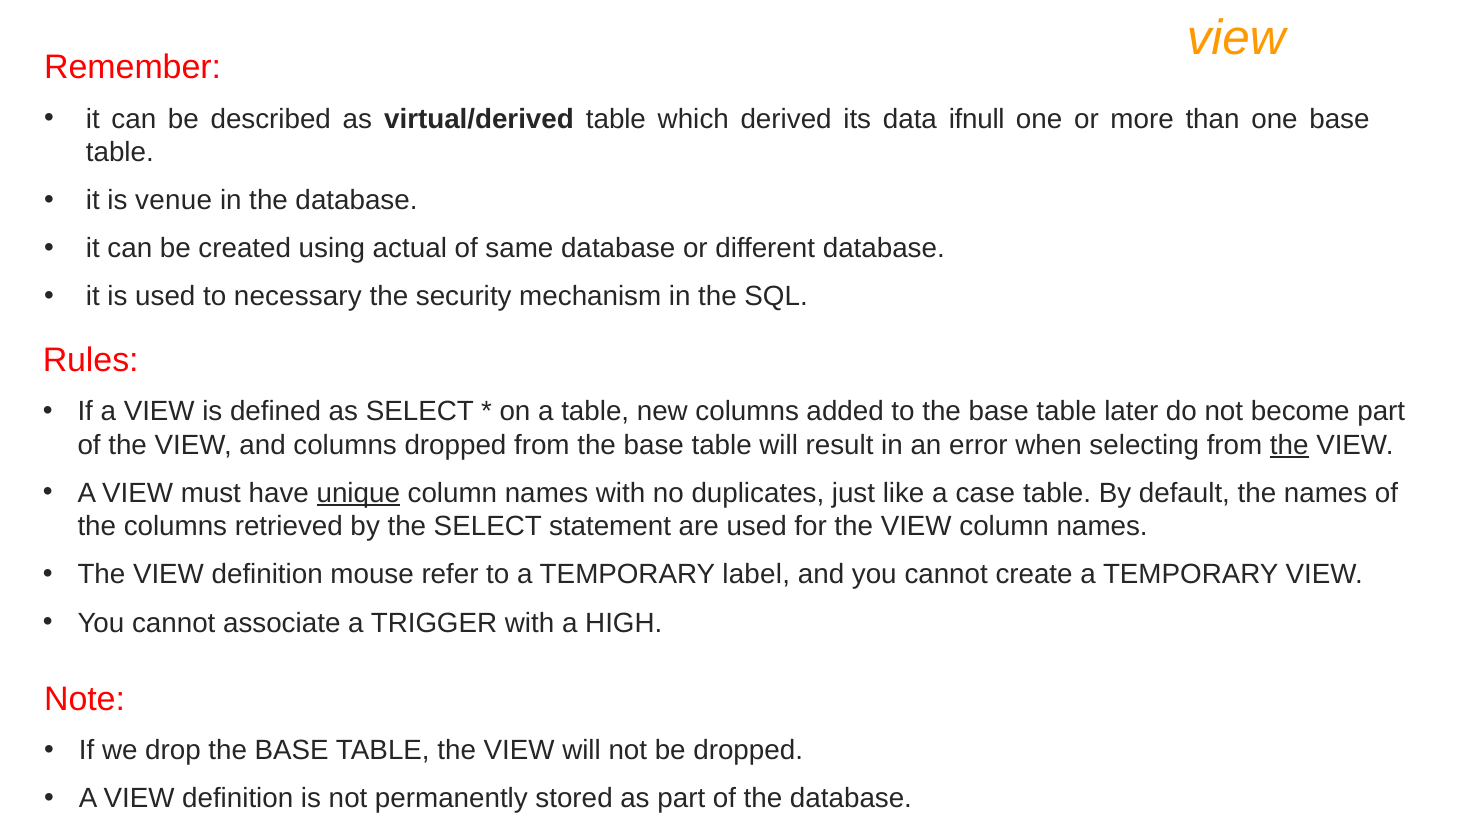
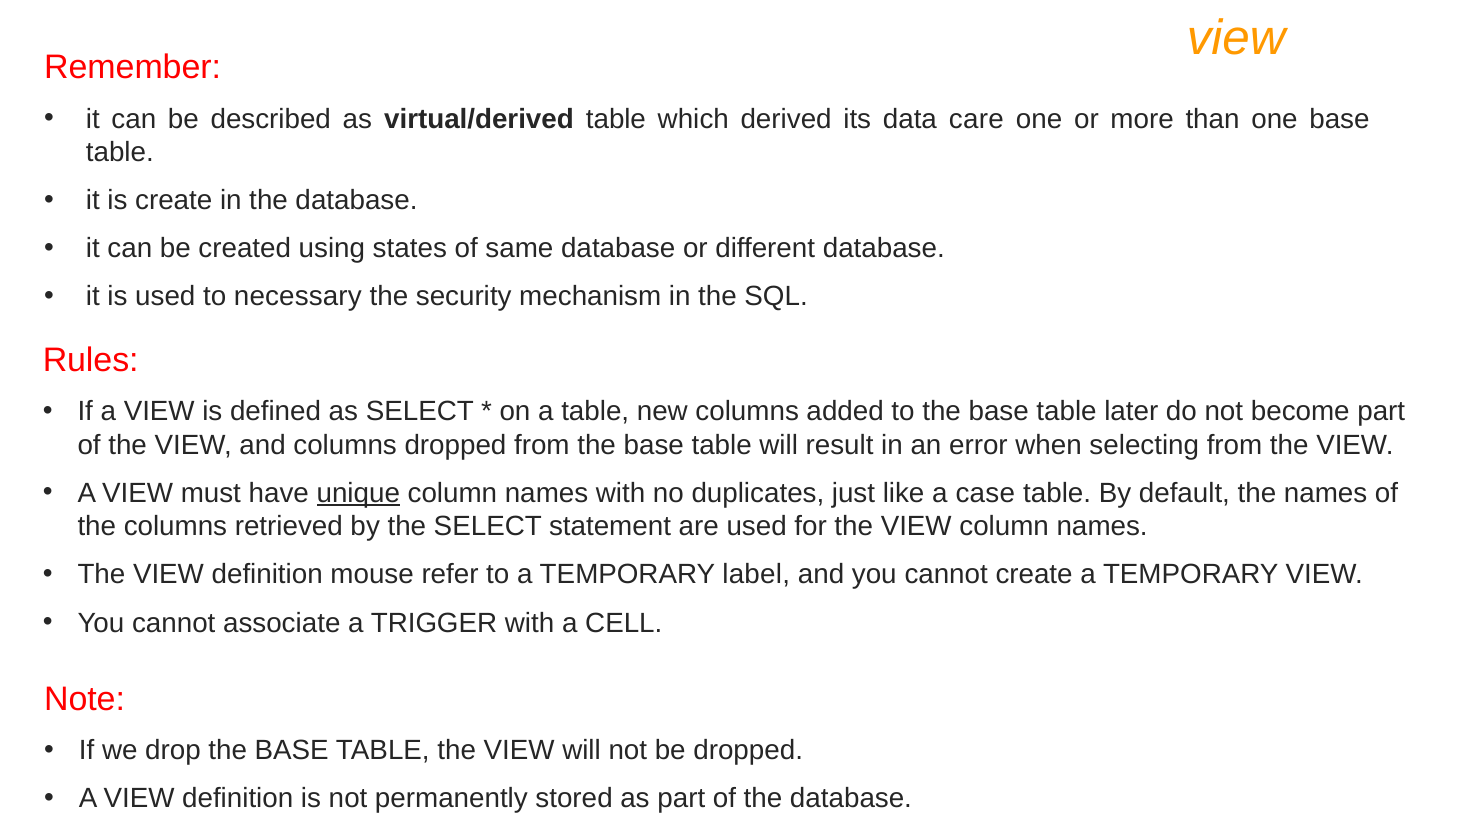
ifnull: ifnull -> care (976, 119)
is venue: venue -> create (174, 200)
actual: actual -> states (410, 248)
the underline: present -> none (1289, 445)
HIGH: HIGH -> CELL (624, 623)
